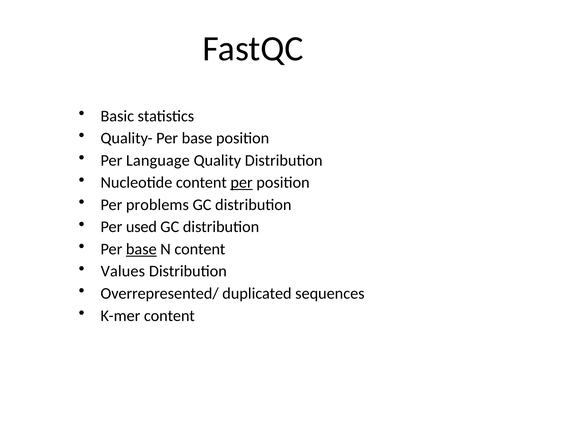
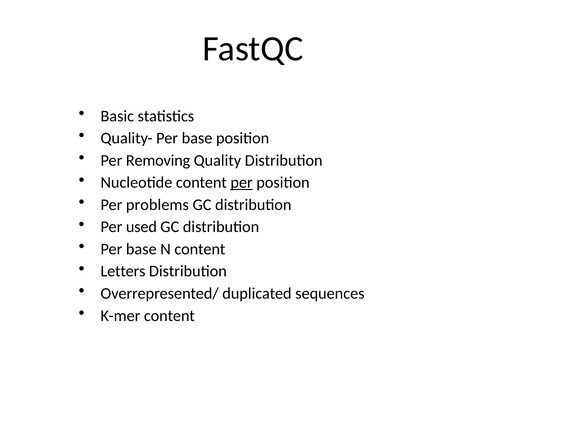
Language: Language -> Removing (158, 160)
base underline: present -> none (141, 249)
Values: Values -> Letters (123, 271)
